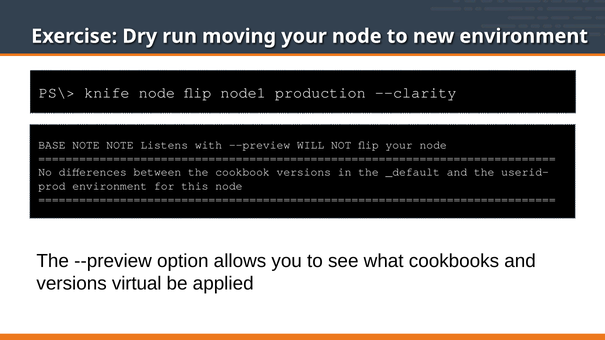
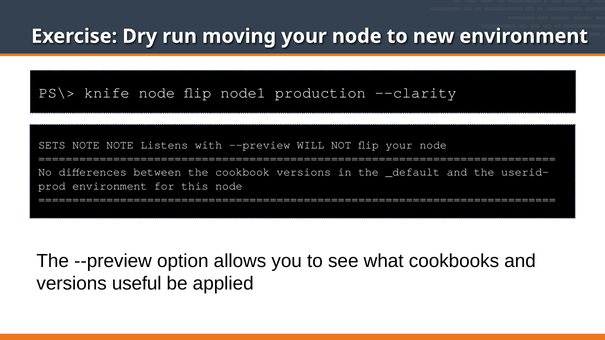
BASE: BASE -> SETS (52, 145)
virtual: virtual -> useful (137, 284)
